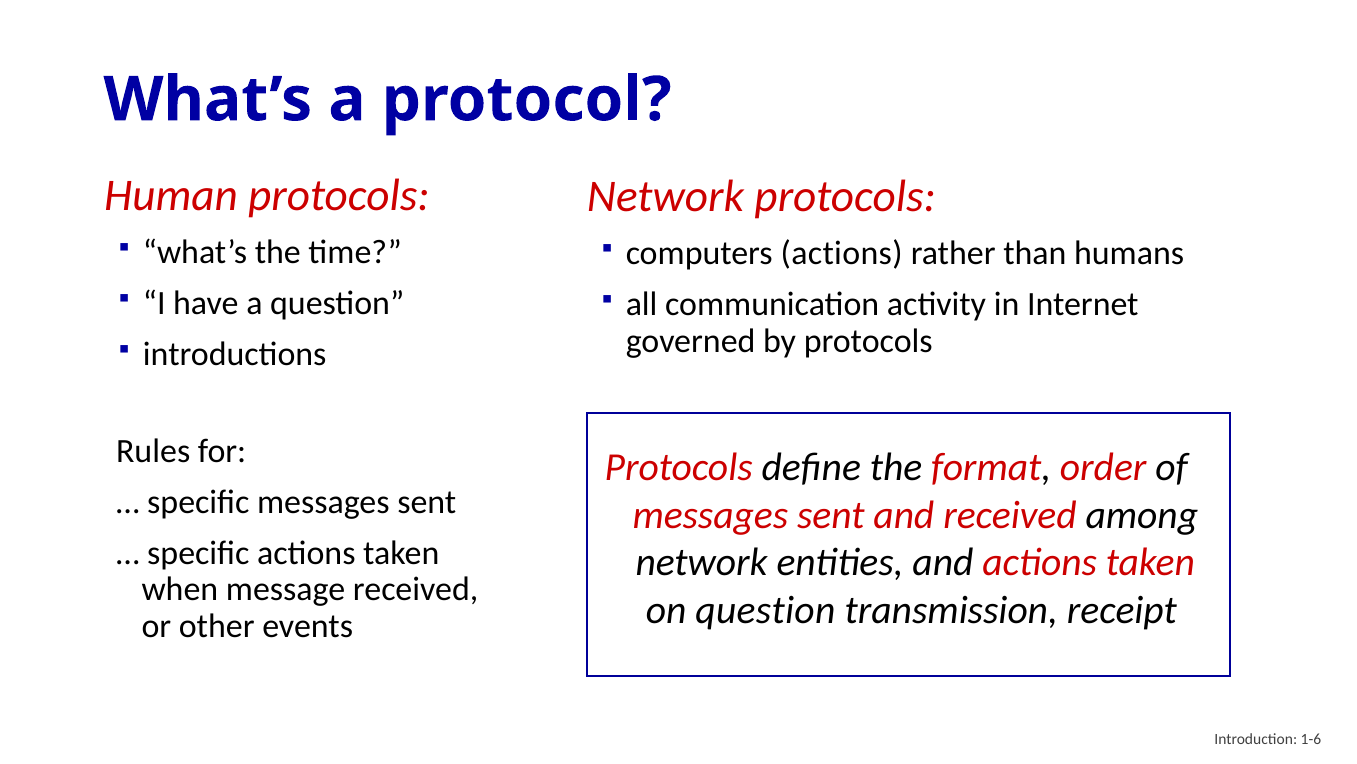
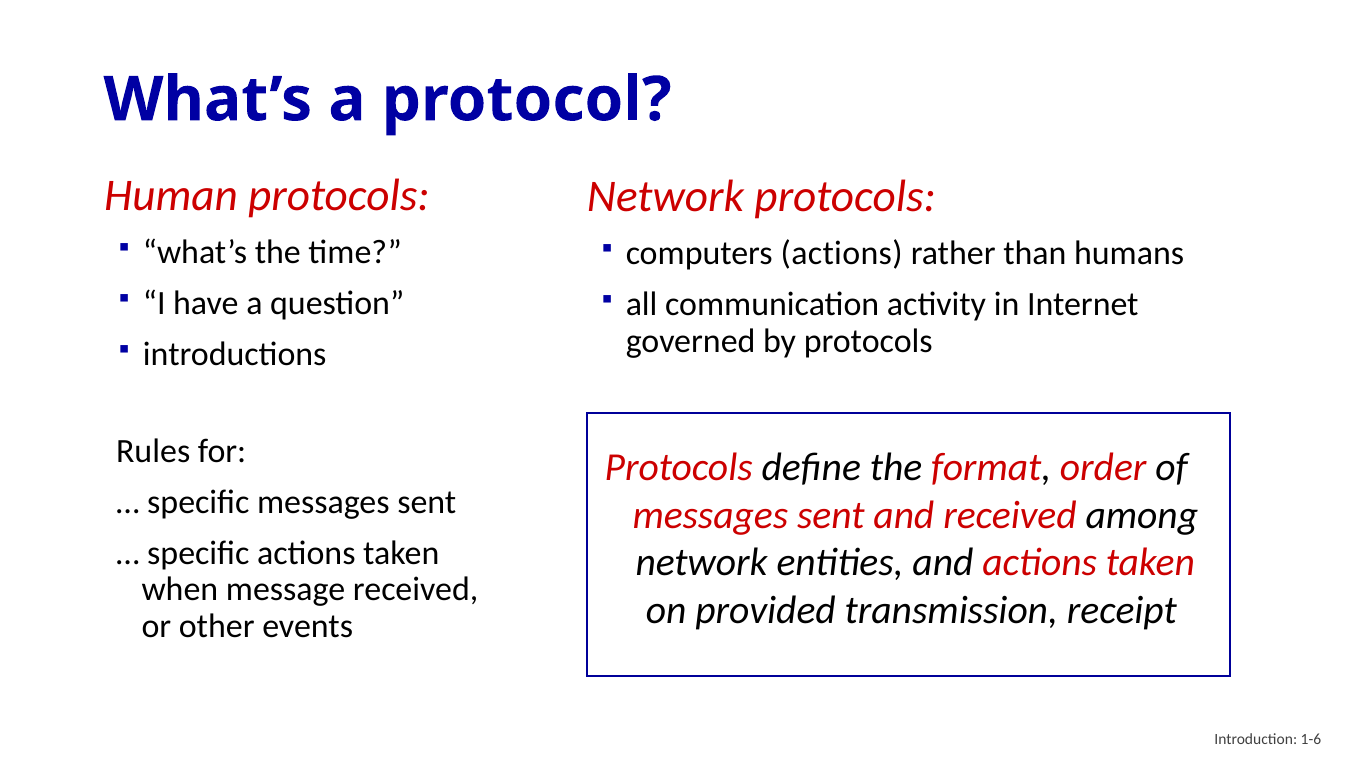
on question: question -> provided (766, 610)
